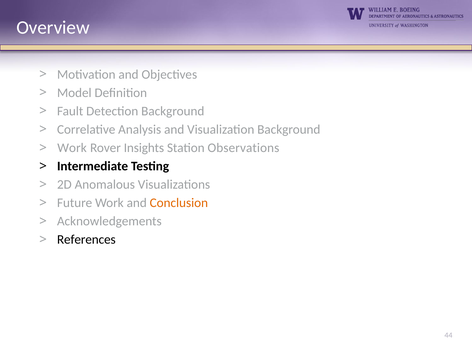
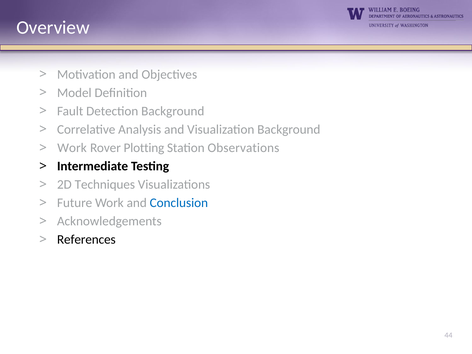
Insights: Insights -> Plotting (144, 148)
Anomalous: Anomalous -> Techniques (105, 185)
Conclusion colour: orange -> blue (179, 203)
